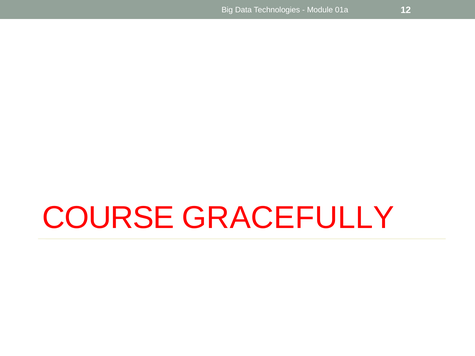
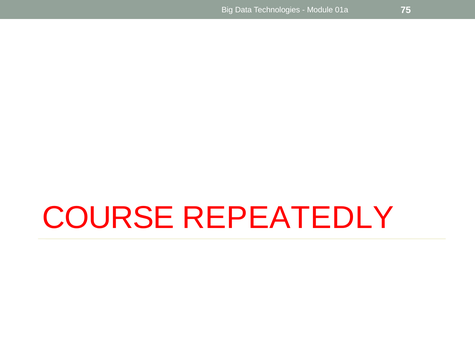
12: 12 -> 75 (406, 10)
GRACEFULLY: GRACEFULLY -> REPEATEDLY (288, 218)
